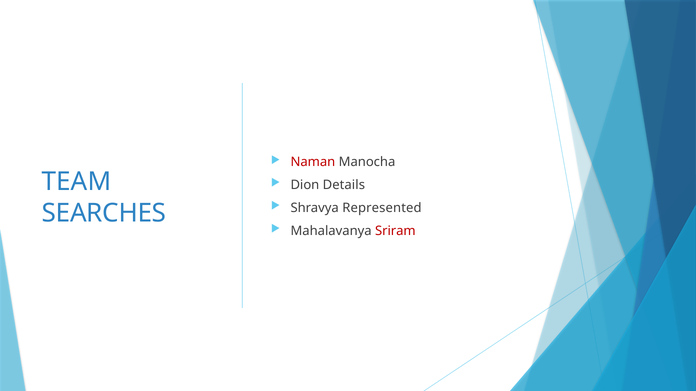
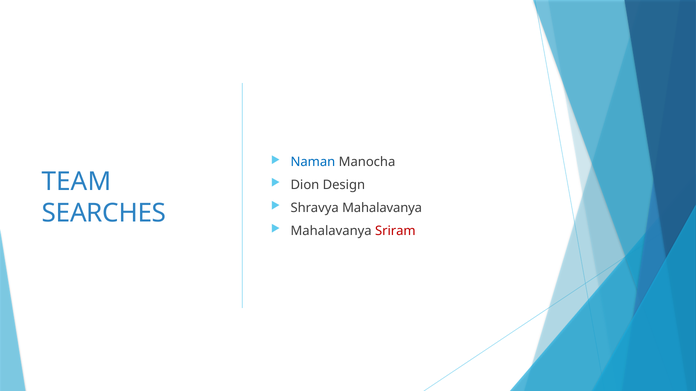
Naman colour: red -> blue (313, 162)
Details: Details -> Design (344, 185)
Shravya Represented: Represented -> Mahalavanya (382, 208)
